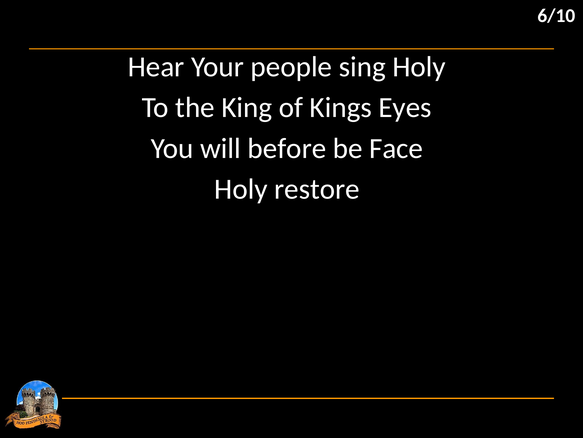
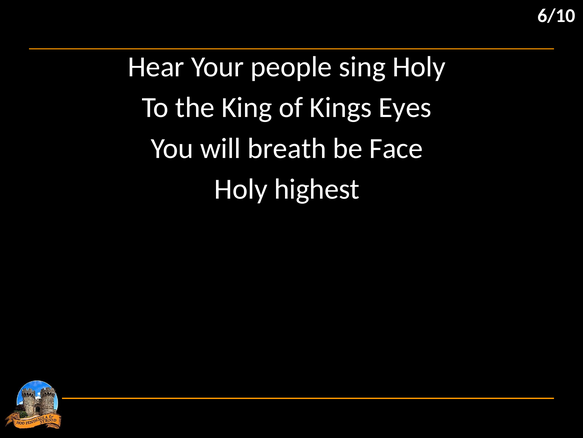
before: before -> breath (287, 148)
restore: restore -> highest (317, 189)
